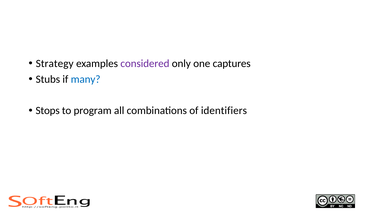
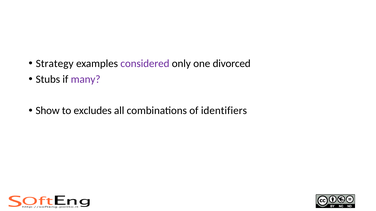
captures: captures -> divorced (232, 64)
many colour: blue -> purple (86, 79)
Stops: Stops -> Show (48, 111)
program: program -> excludes (93, 111)
